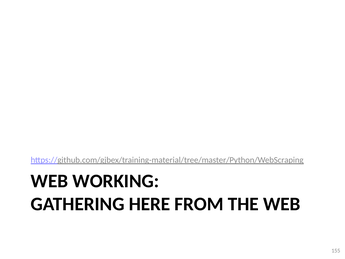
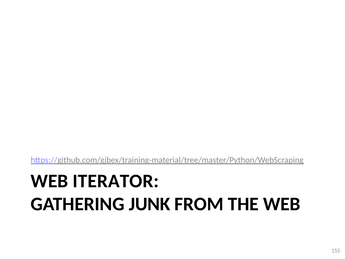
WORKING: WORKING -> ITERATOR (116, 181)
HERE: HERE -> JUNK (150, 204)
